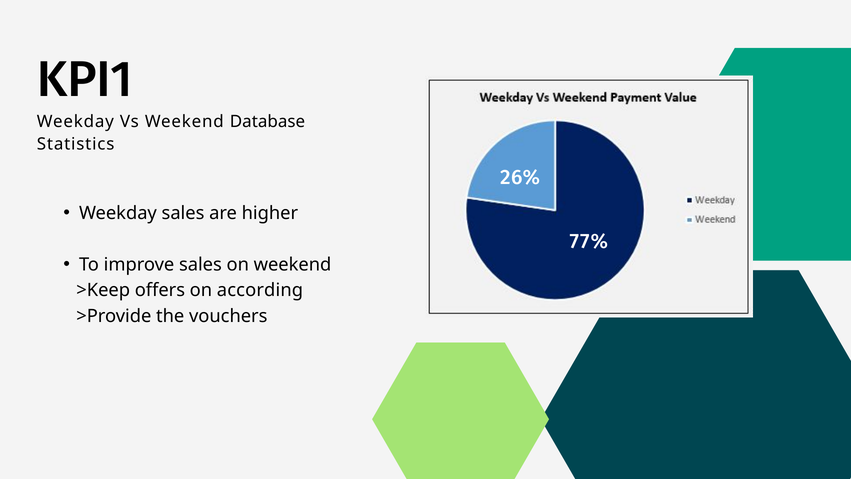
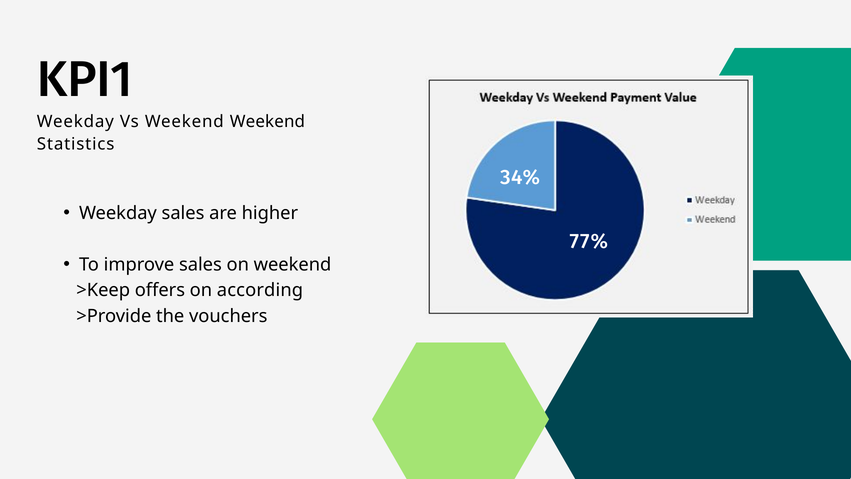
Weekend Database: Database -> Weekend (267, 122)
26%: 26% -> 34% (520, 177)
